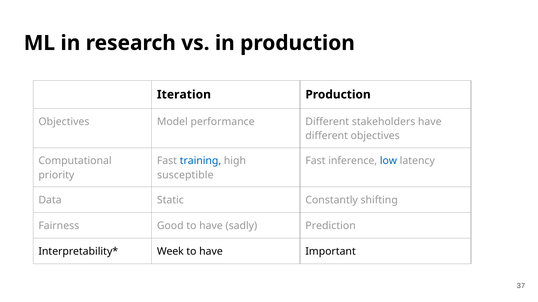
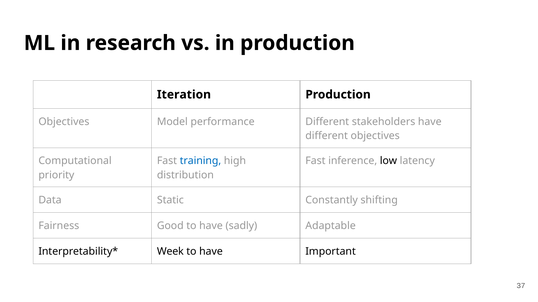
low colour: blue -> black (388, 161)
susceptible: susceptible -> distribution (185, 175)
Prediction: Prediction -> Adaptable (331, 226)
